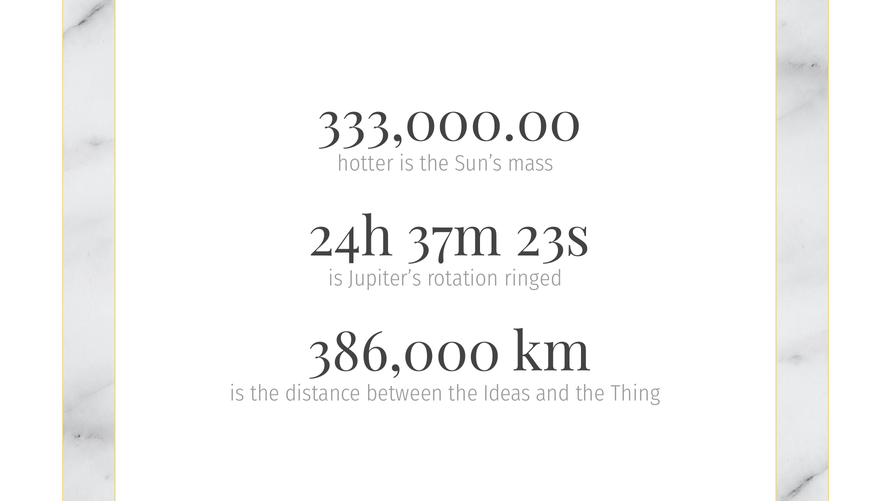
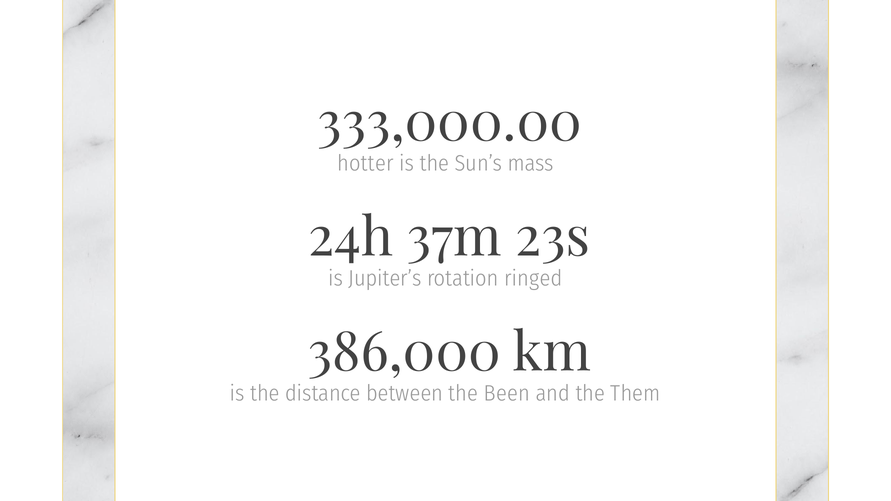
Ideas: Ideas -> Been (507, 393)
Thing: Thing -> Them (635, 393)
